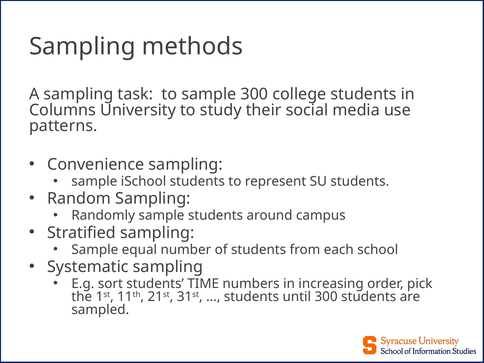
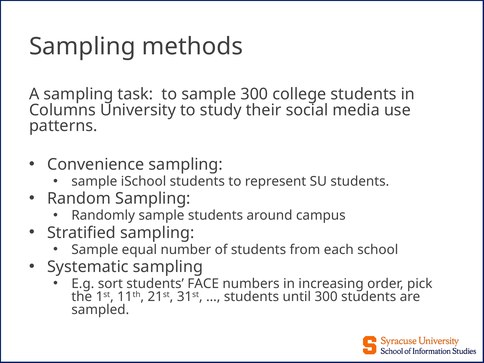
TIME: TIME -> FACE (203, 284)
